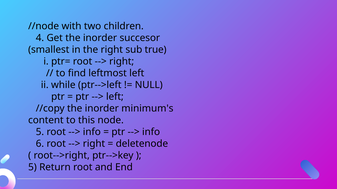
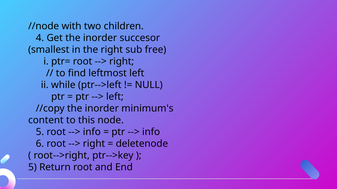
true: true -> free (156, 50)
